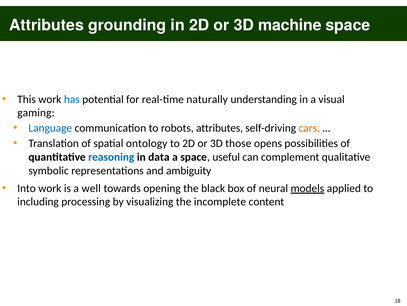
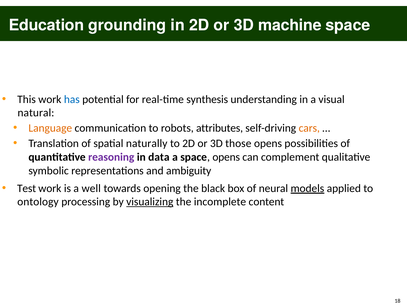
Attributes: Attributes -> Education (47, 25)
naturally: naturally -> synthesis (207, 99)
gaming: gaming -> natural (36, 113)
Language colour: blue -> orange (50, 128)
ontology: ontology -> naturally (147, 143)
reasoning colour: blue -> purple (111, 157)
space useful: useful -> opens (226, 157)
Into: Into -> Test (27, 188)
including: including -> ontology (38, 201)
visualizing underline: none -> present (150, 201)
